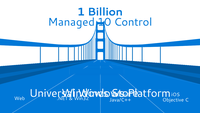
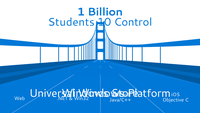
Managed: Managed -> Students (71, 22)
